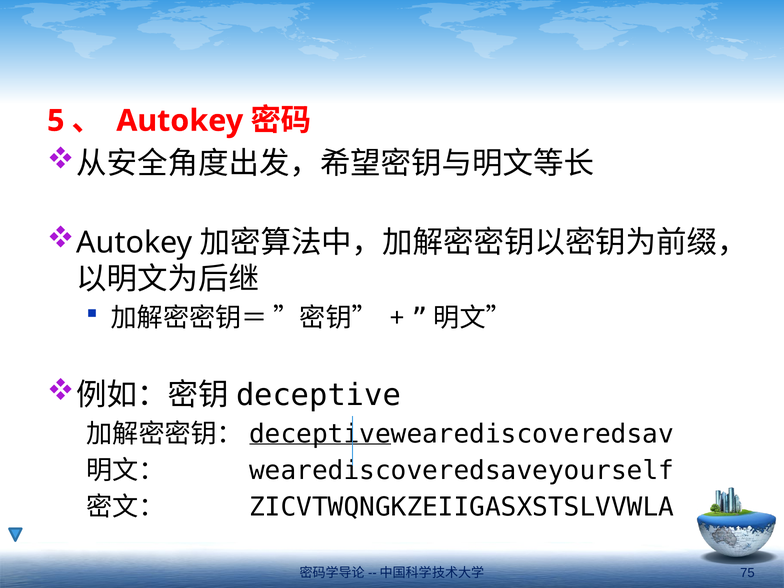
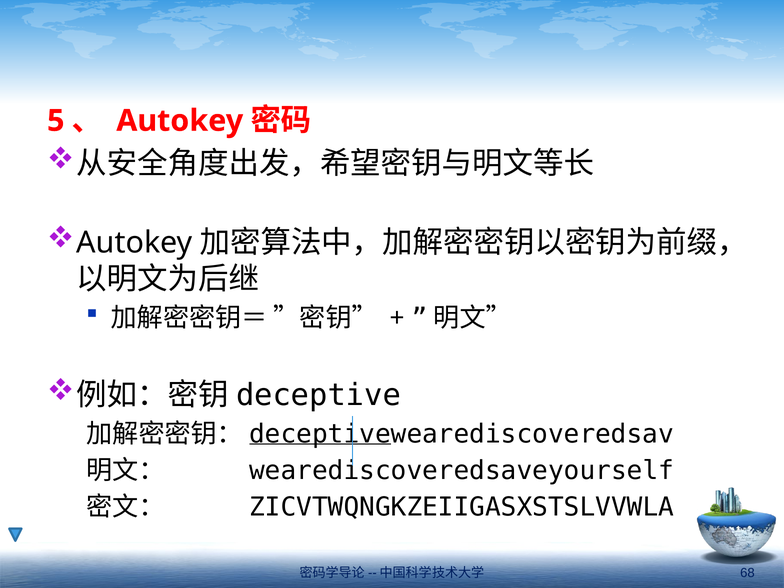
75: 75 -> 68 (747, 573)
